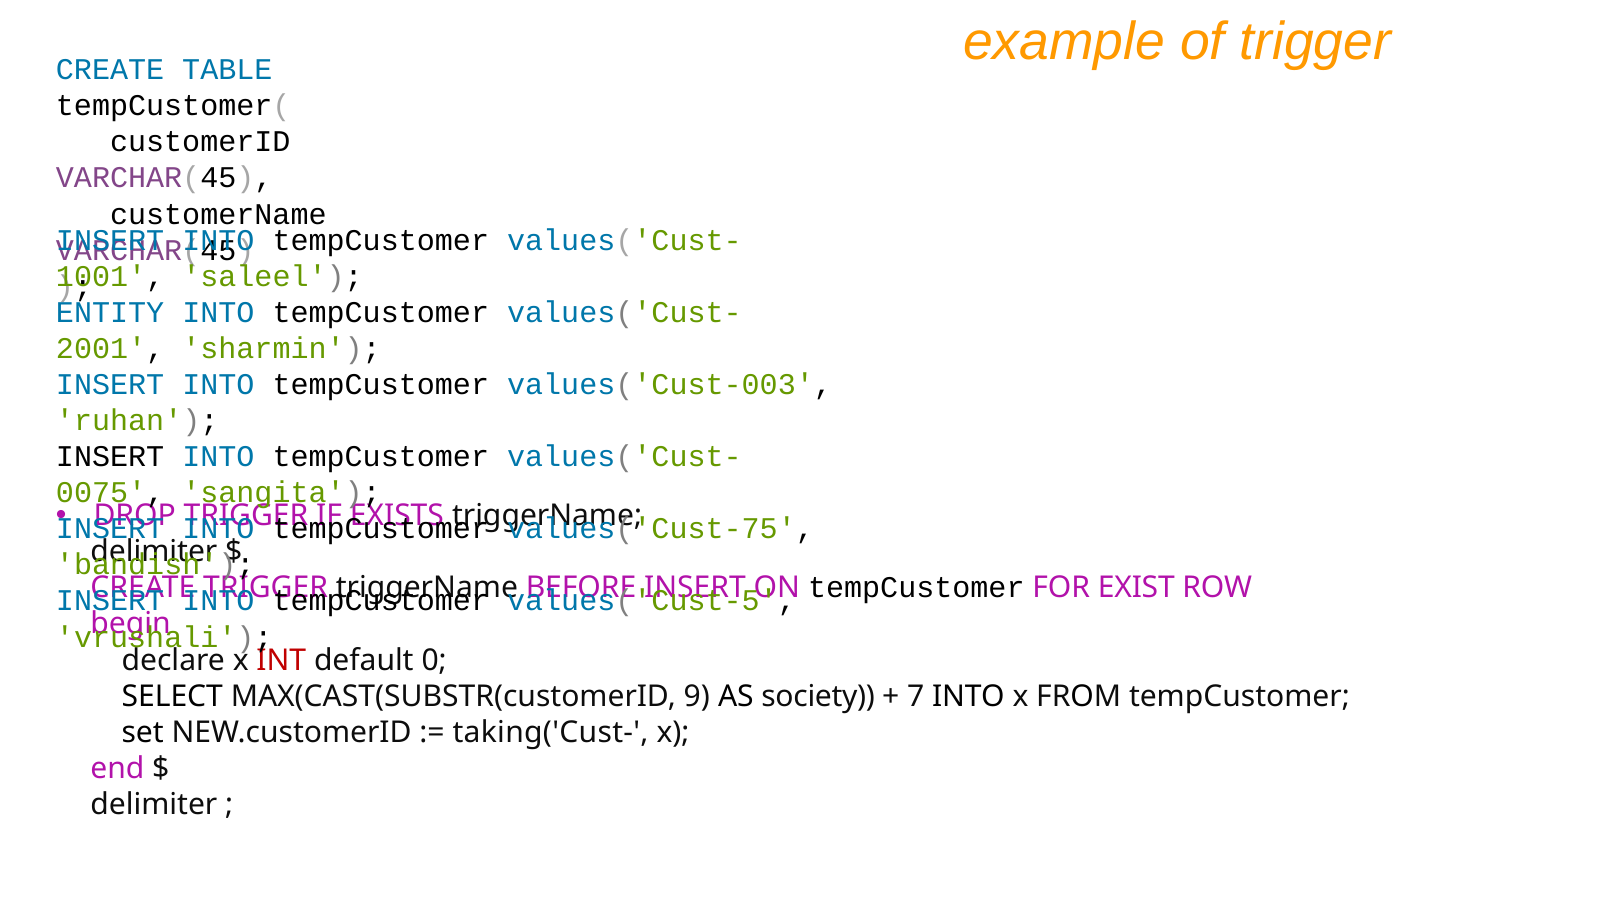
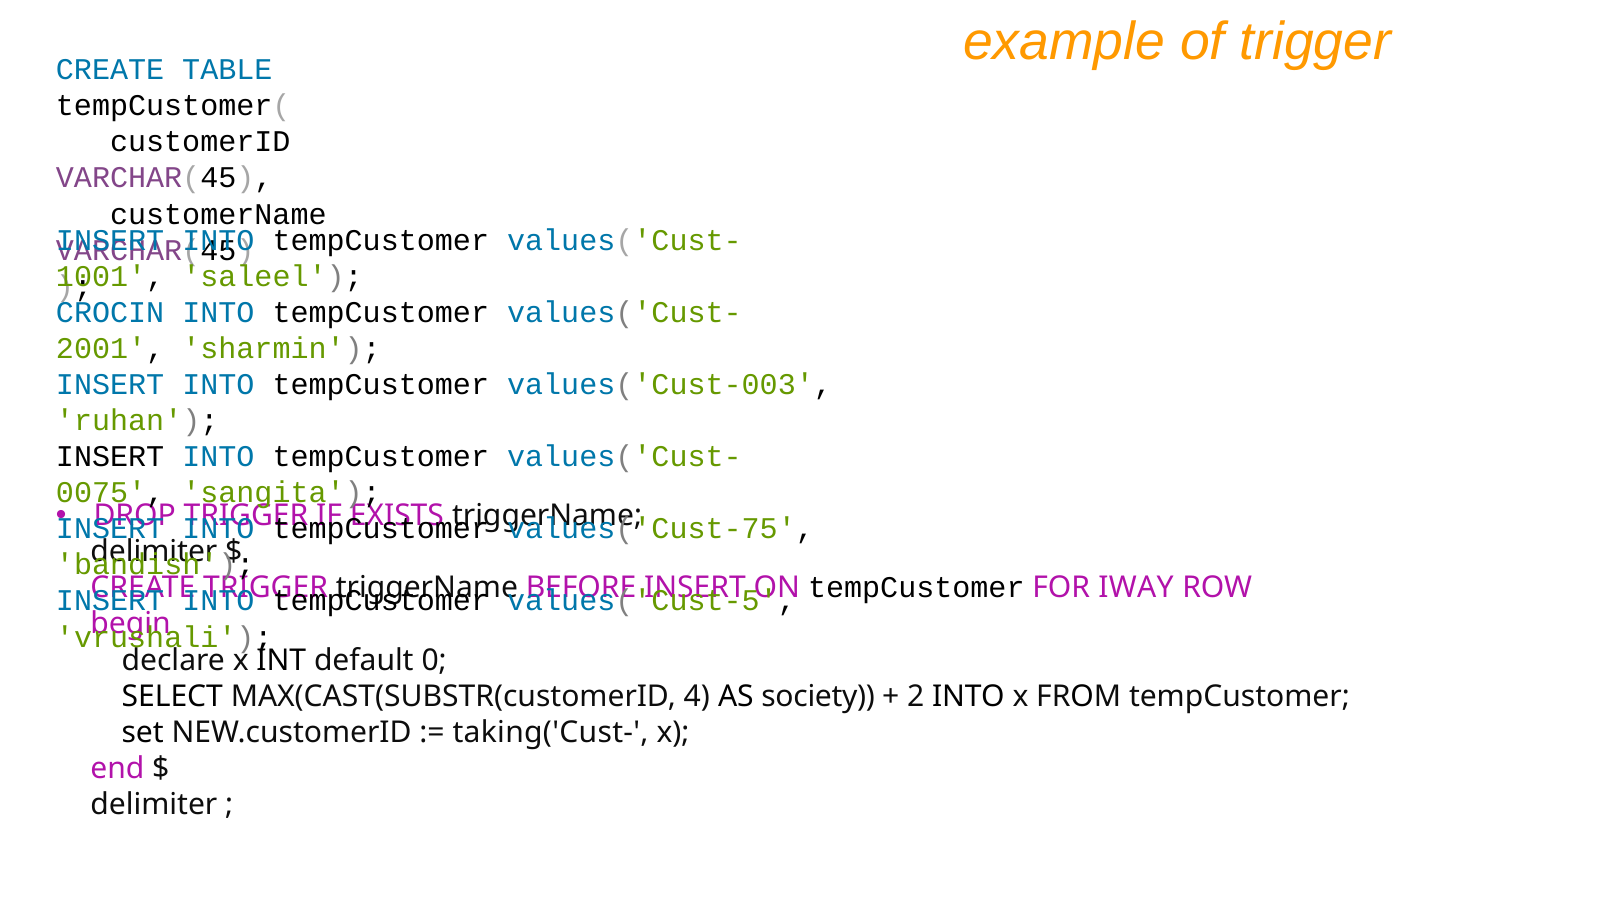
ENTITY: ENTITY -> CROCIN (110, 312)
EXIST: EXIST -> IWAY (1136, 588)
INT colour: red -> black (281, 660)
9: 9 -> 4 (697, 696)
7: 7 -> 2 (916, 696)
